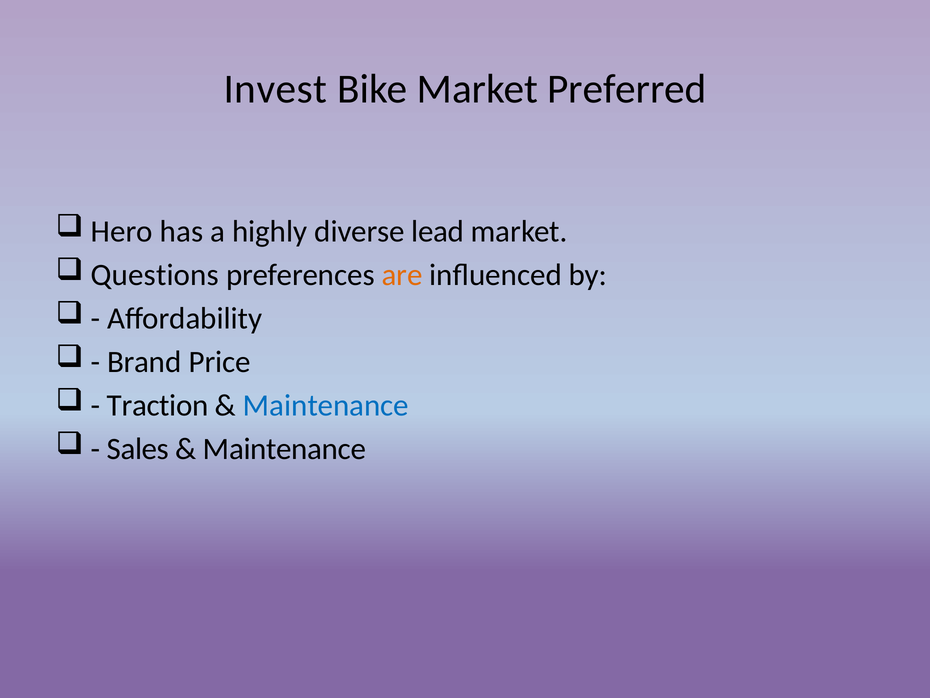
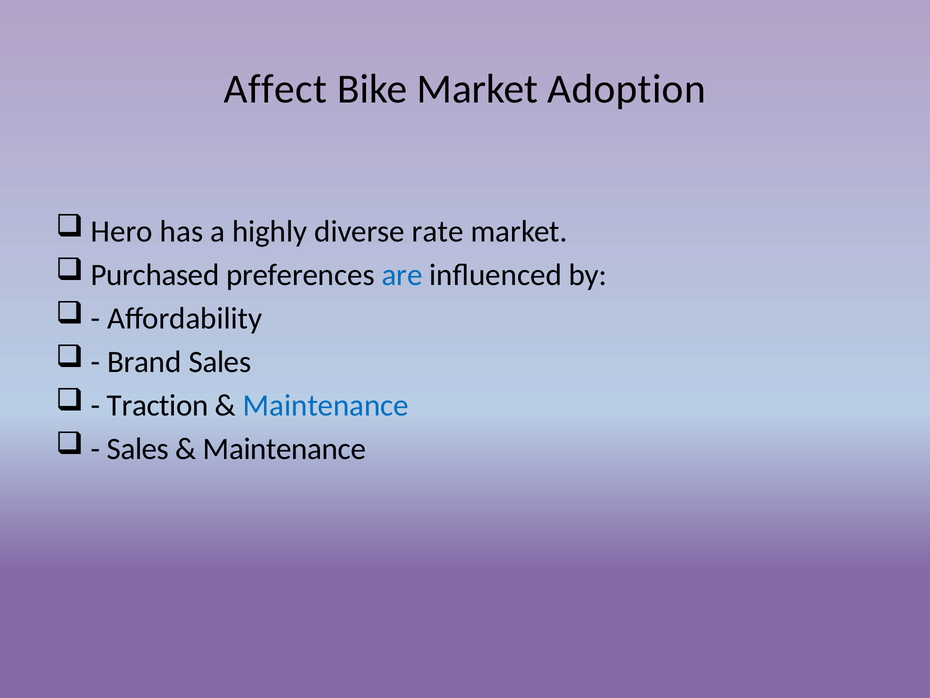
Invest: Invest -> Affect (275, 89)
Preferred: Preferred -> Adoption (627, 89)
lead: lead -> rate (438, 232)
Questions: Questions -> Purchased (155, 275)
are colour: orange -> blue (402, 275)
Brand Price: Price -> Sales (220, 362)
